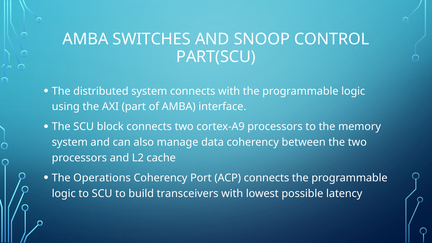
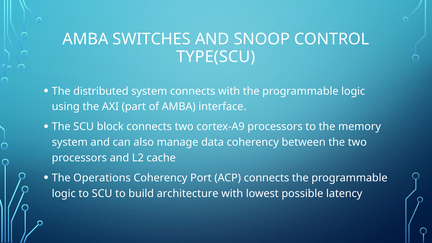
PART(SCU: PART(SCU -> TYPE(SCU (216, 57)
transceivers: transceivers -> architecture (188, 193)
